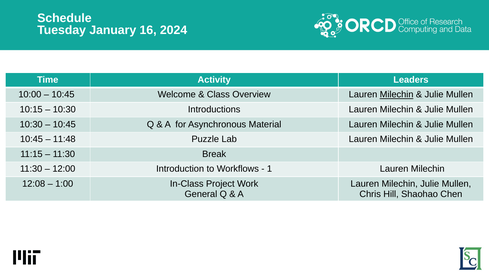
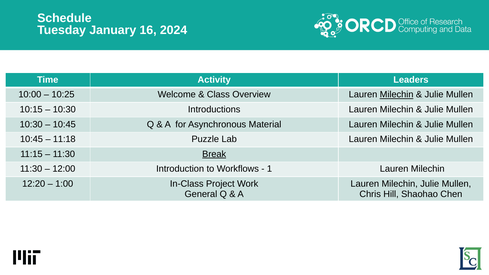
10:45: 10:45 -> 10:25 (63, 95)
11:48: 11:48 -> 11:18 (64, 139)
Break underline: none -> present (214, 154)
12:08: 12:08 -> 12:20 (34, 184)
